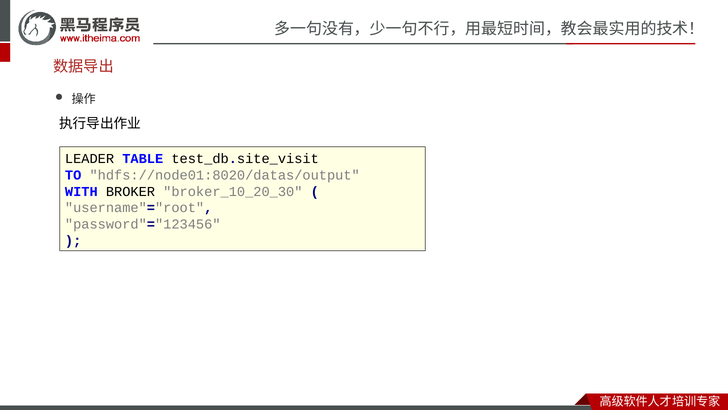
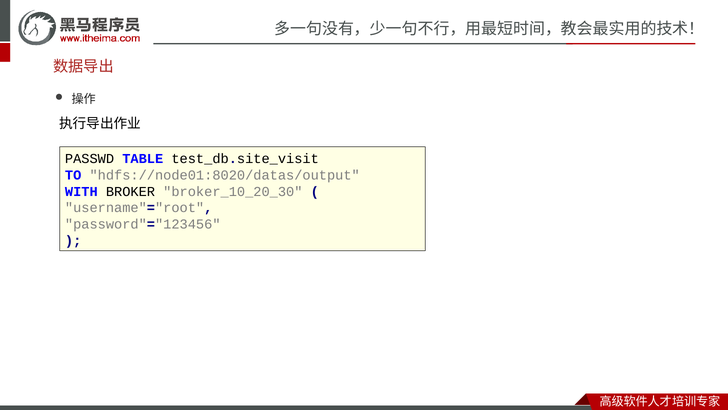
LEADER: LEADER -> PASSWD (90, 158)
